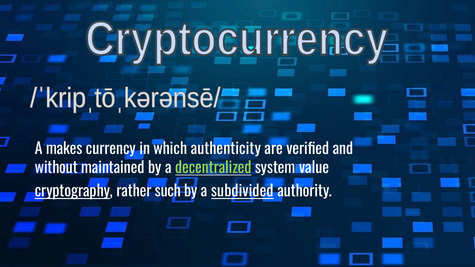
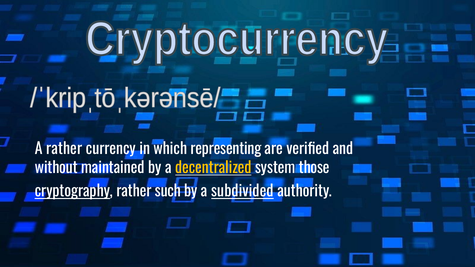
A makes: makes -> rather (64, 149)
authenticity: authenticity -> representing (226, 149)
decentralized colour: light green -> yellow (213, 168)
value: value -> those (314, 168)
